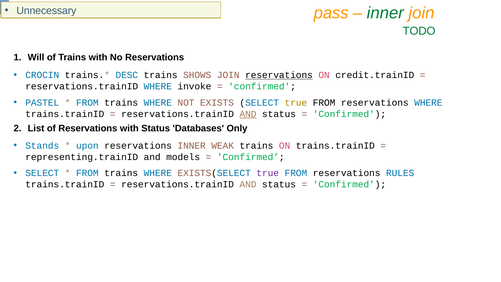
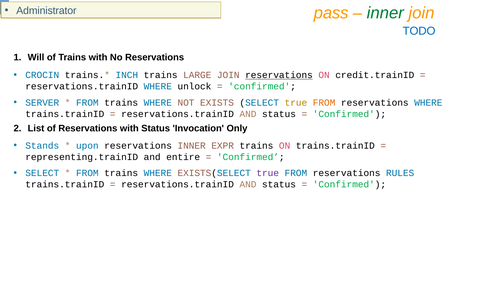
Unnecessary: Unnecessary -> Administrator (46, 11)
TODO colour: green -> blue (419, 31)
DESC: DESC -> INCH (127, 75)
SHOWS: SHOWS -> LARGE (197, 75)
invoke: invoke -> unlock (194, 86)
PASTEL: PASTEL -> SERVER (42, 103)
FROM colour: black -> orange (324, 103)
AND underline: present -> none (248, 114)
Databases: Databases -> Invocation (198, 128)
WEAK: WEAK -> EXPR (223, 146)
models: models -> entire (183, 157)
